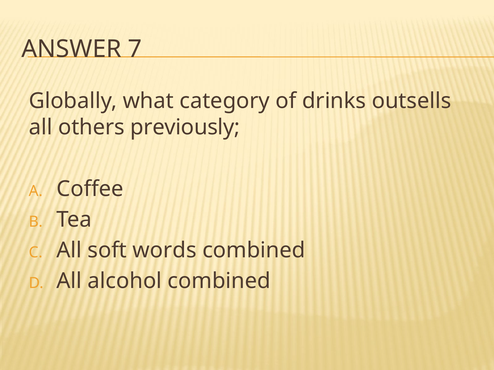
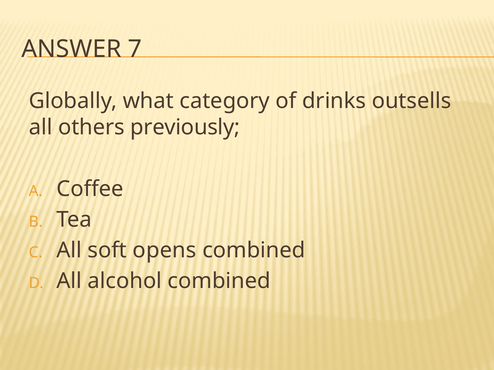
words: words -> opens (165, 251)
